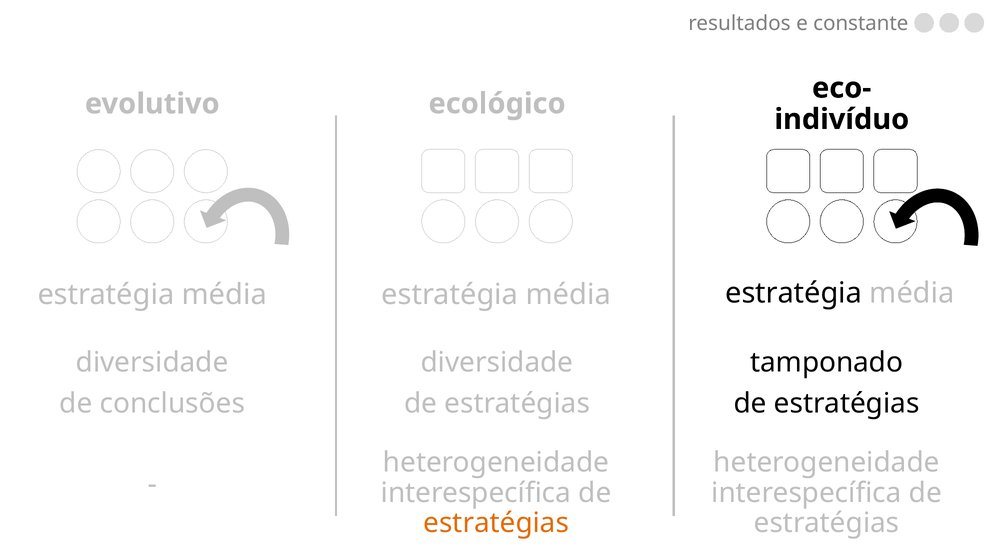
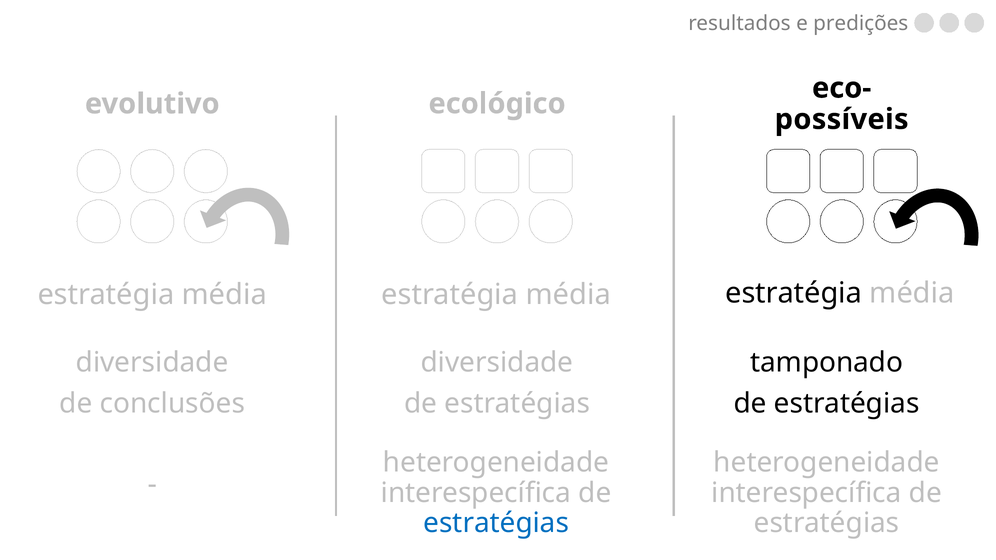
constante: constante -> predições (861, 23)
indivíduo: indivíduo -> possíveis (842, 119)
estratégias colour: orange -> blue (496, 523)
